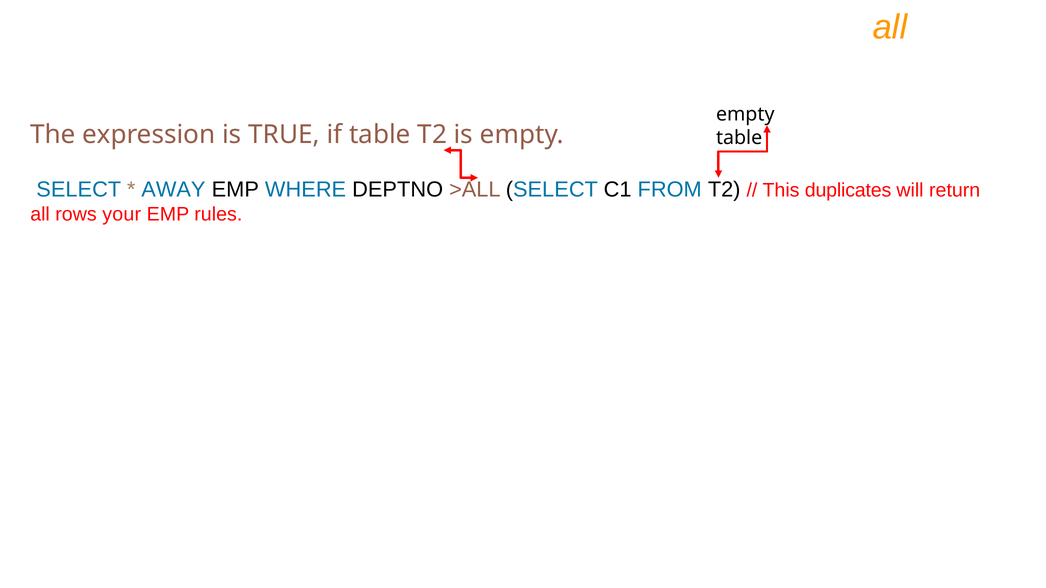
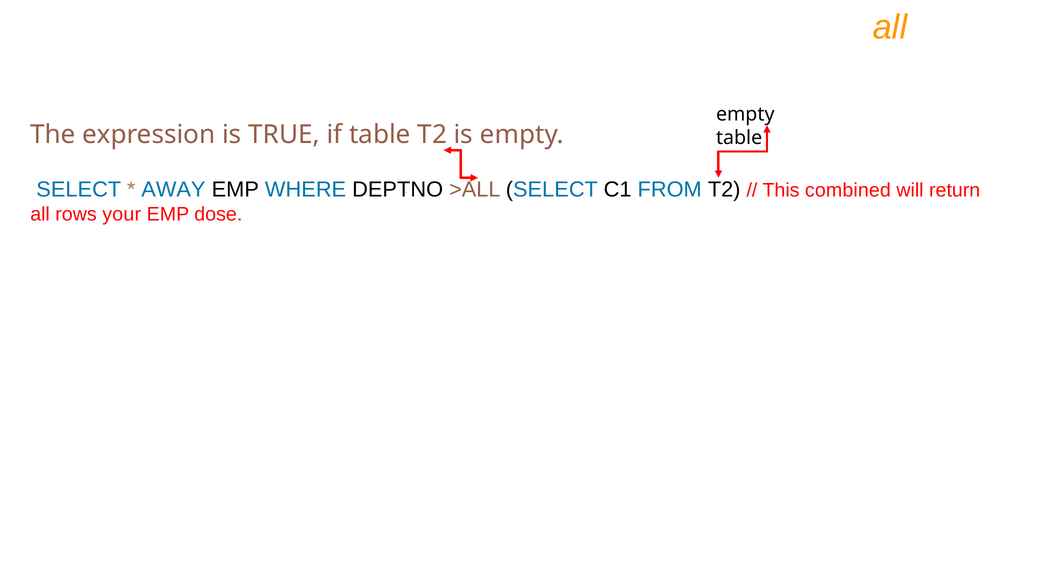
duplicates: duplicates -> combined (848, 190)
rules: rules -> dose (218, 214)
